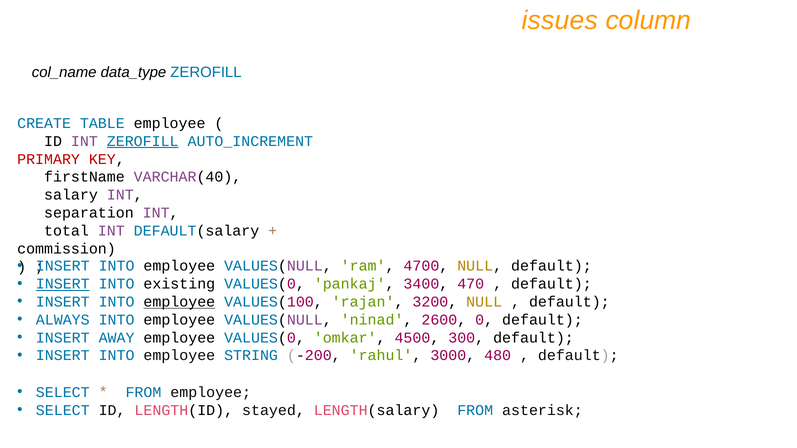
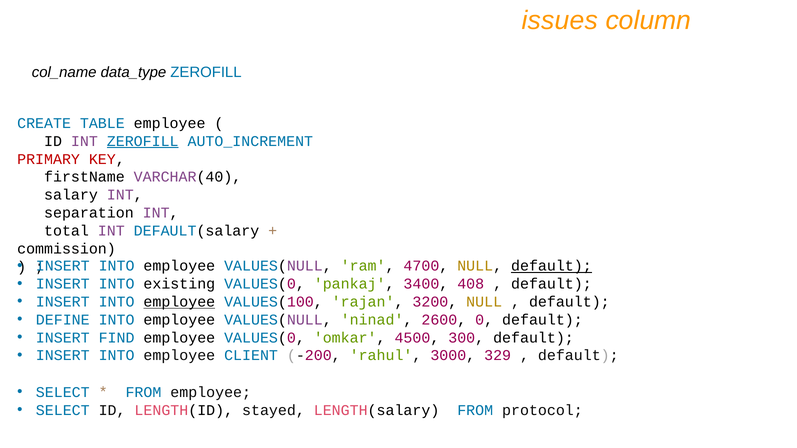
default underline: none -> present (551, 266)
INSERT underline: present -> none (63, 284)
470: 470 -> 408 (471, 284)
ALWAYS: ALWAYS -> DEFINE (63, 320)
AWAY: AWAY -> FIND (117, 338)
STRING: STRING -> CLIENT (251, 356)
480: 480 -> 329 (498, 356)
asterisk: asterisk -> protocol (542, 410)
